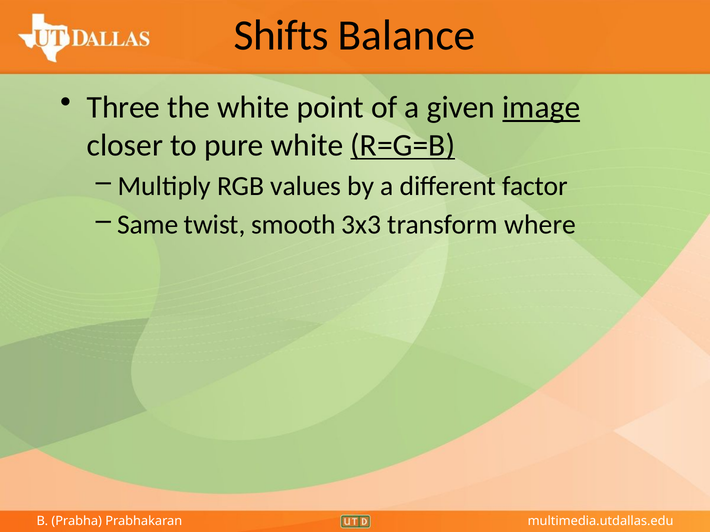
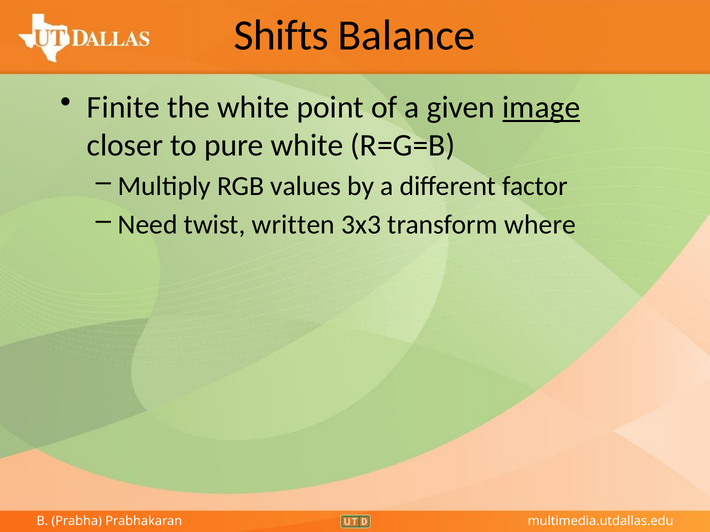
Three: Three -> Finite (123, 107)
R=G=B underline: present -> none (403, 145)
Same: Same -> Need (148, 225)
smooth: smooth -> written (293, 225)
